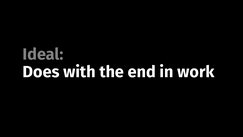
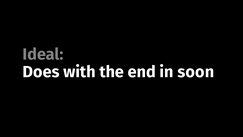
work: work -> soon (196, 72)
